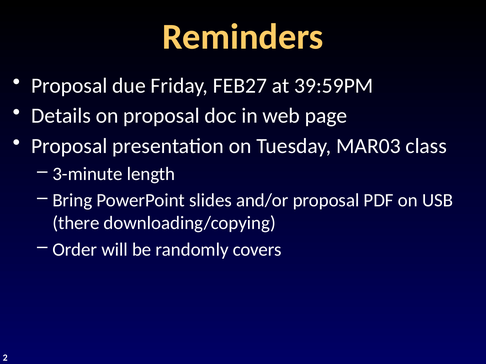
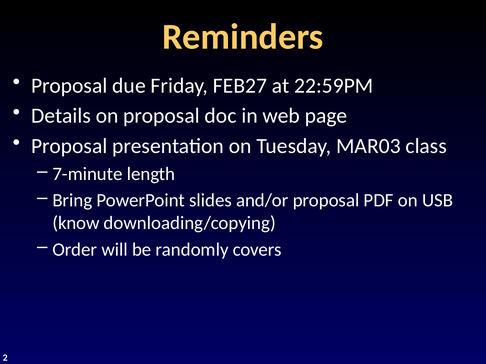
39:59PM: 39:59PM -> 22:59PM (334, 86)
3-minute: 3-minute -> 7-minute (87, 174)
there: there -> know (76, 223)
